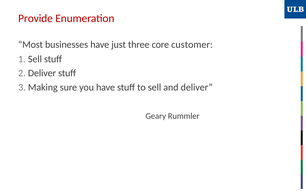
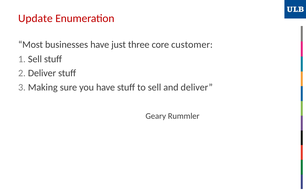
Provide: Provide -> Update (35, 18)
